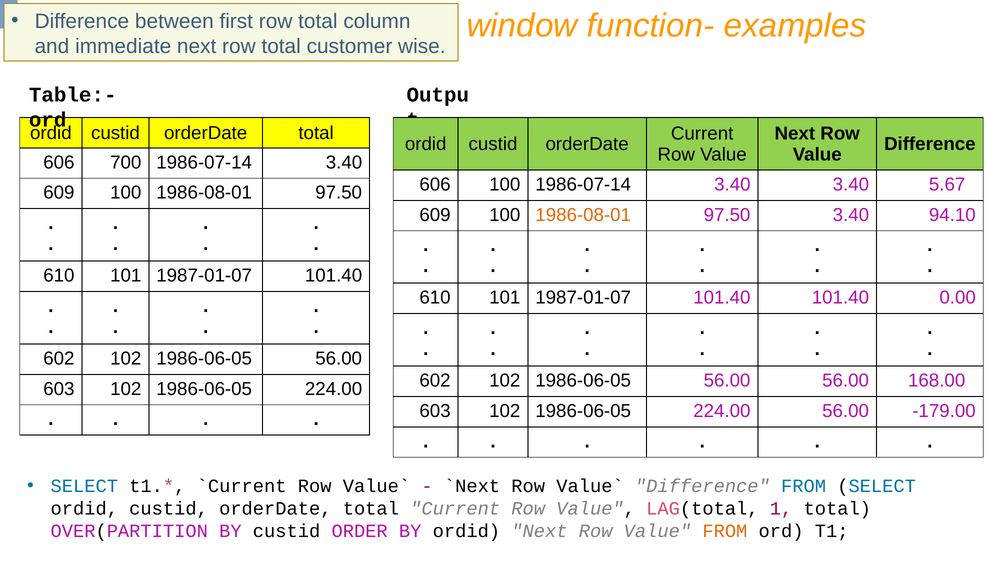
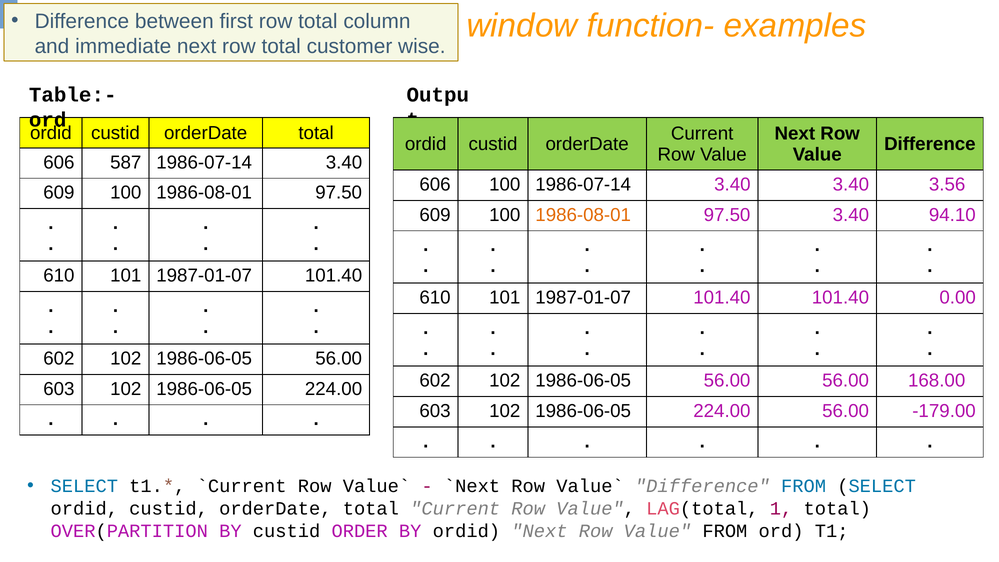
700: 700 -> 587 (126, 162)
5.67: 5.67 -> 3.56 (947, 184)
FROM colour: orange -> black (725, 531)
